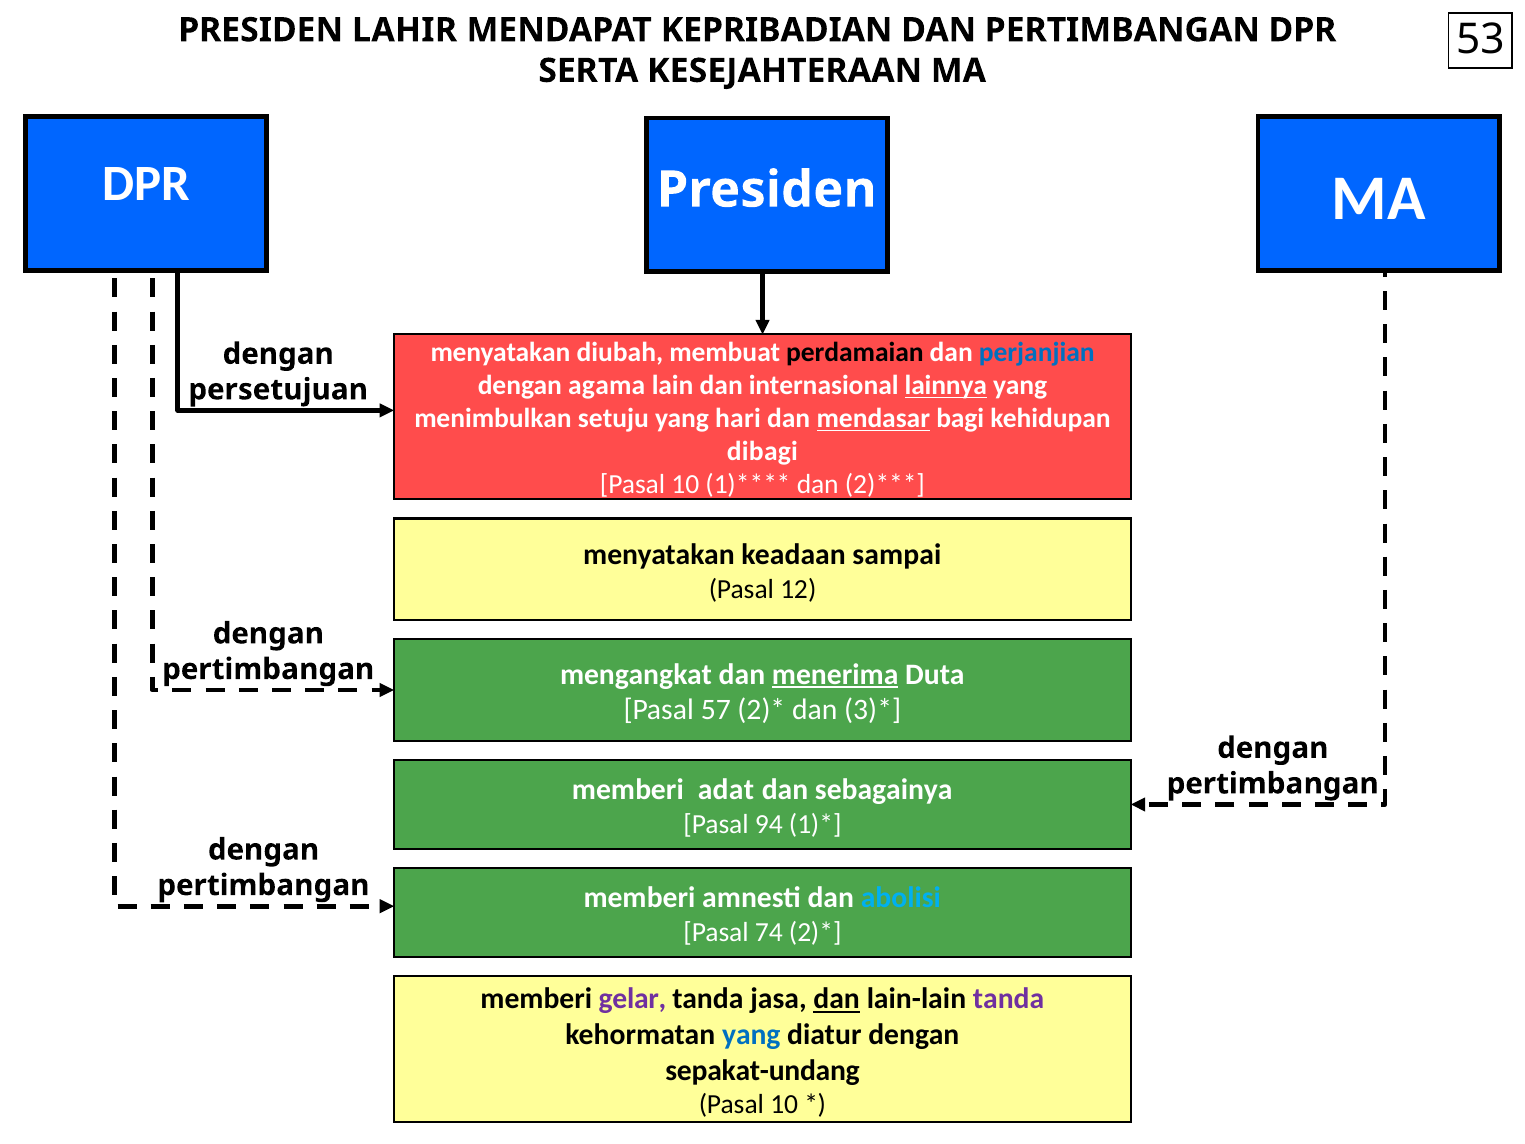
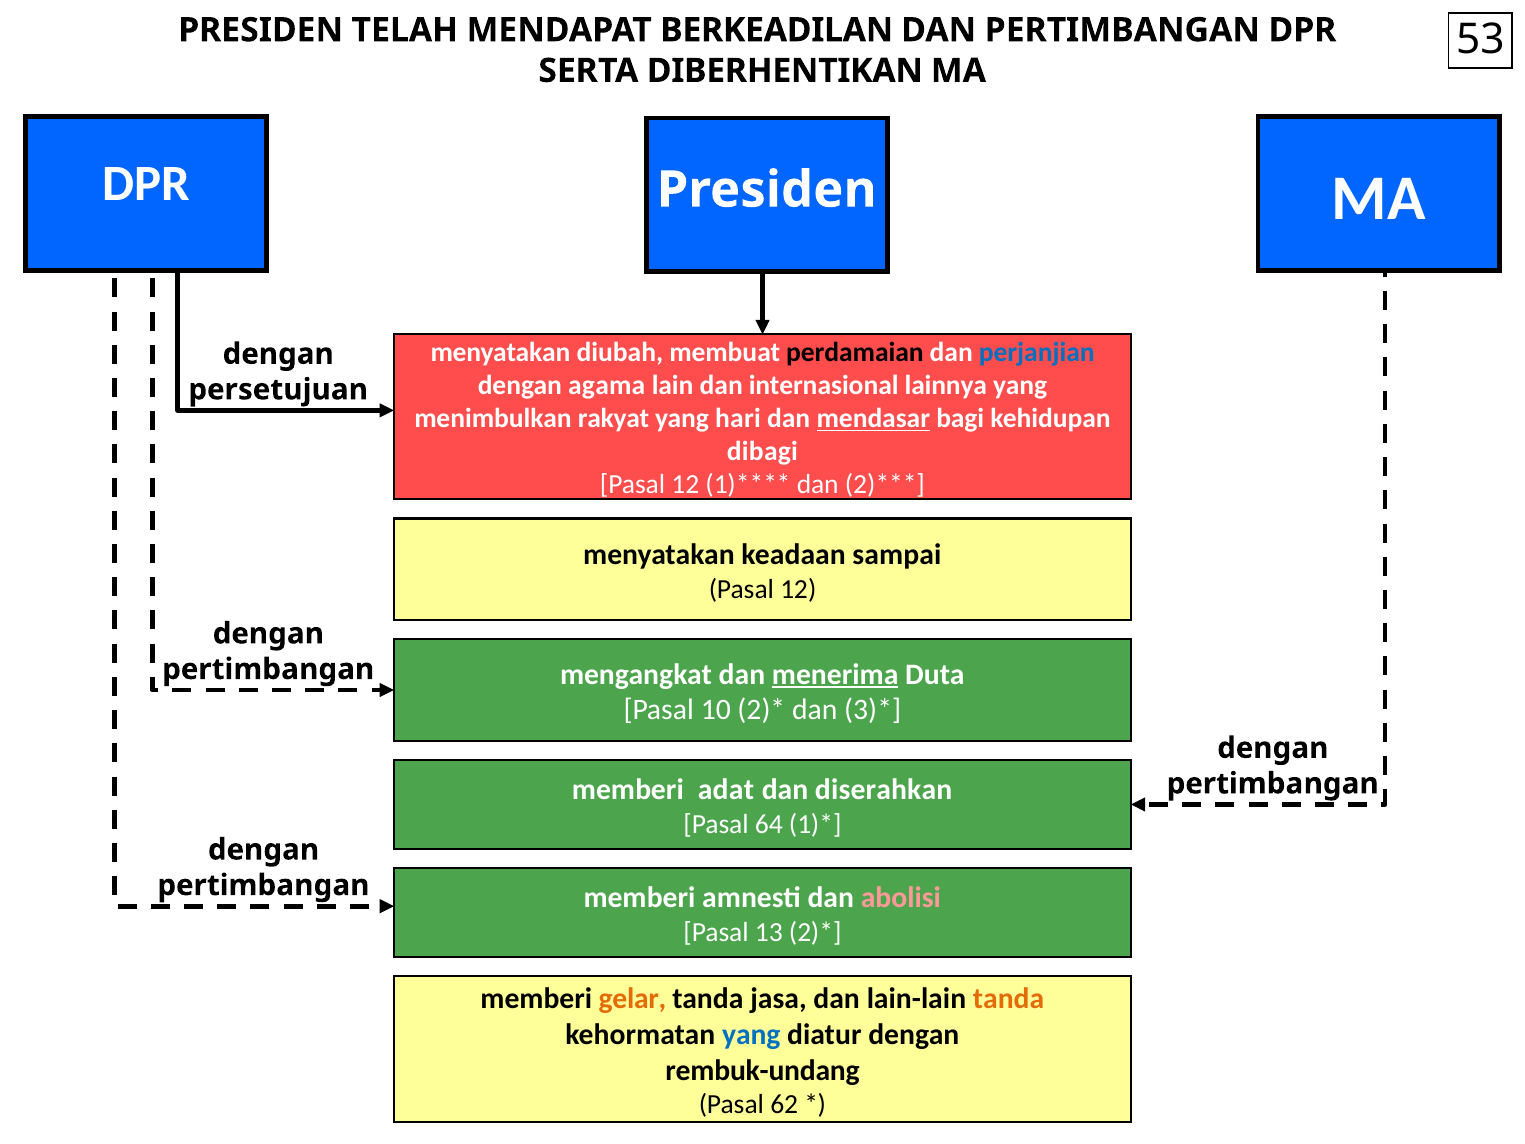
LAHIR: LAHIR -> TELAH (405, 30)
KEPRIBADIAN: KEPRIBADIAN -> BERKEADILAN (777, 30)
KESEJAHTERAAN: KESEJAHTERAAN -> DIBERHENTIKAN (785, 71)
lainnya underline: present -> none (946, 385)
setuju: setuju -> rakyat (614, 419)
10: 10 -> 12 (685, 485)
57: 57 -> 10 (716, 710)
sebagainya: sebagainya -> diserahkan (884, 790)
94: 94 -> 64 (769, 824)
abolisi colour: light blue -> pink (901, 898)
74: 74 -> 13 (769, 932)
gelar colour: purple -> orange (632, 999)
dan underline: present -> none (837, 999)
tanda colour: purple -> orange (1009, 999)
sepakat-undang: sepakat-undang -> rembuk-undang (763, 1070)
10: 10 -> 62 (784, 1104)
